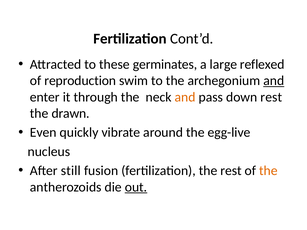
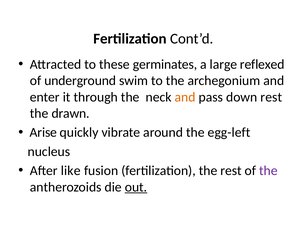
reproduction: reproduction -> underground (80, 81)
and underline: present -> none (274, 81)
Even: Even -> Arise (43, 133)
egg-live: egg-live -> egg-left (229, 133)
still: still -> like (71, 171)
the colour: orange -> purple (268, 171)
